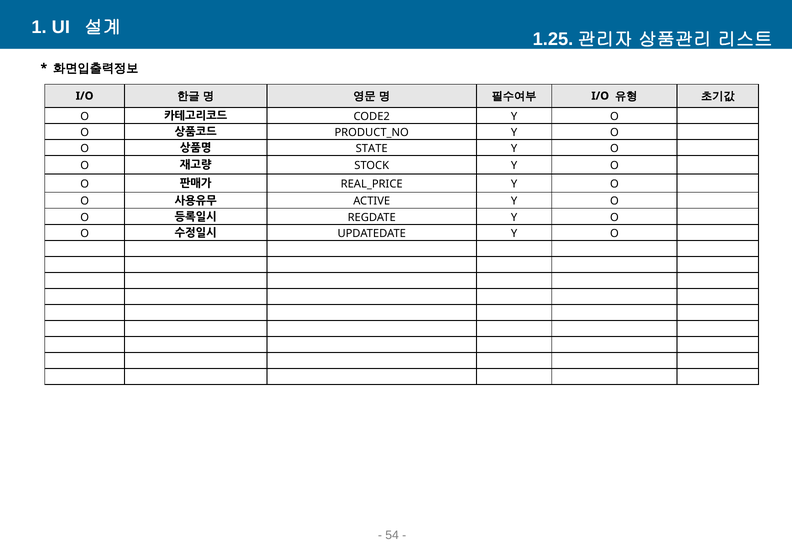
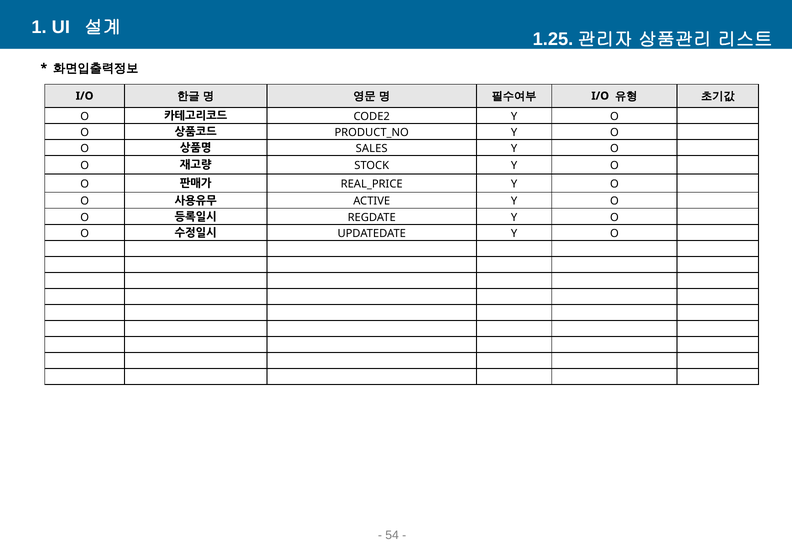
STATE: STATE -> SALES (372, 148)
